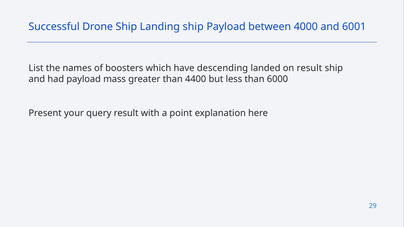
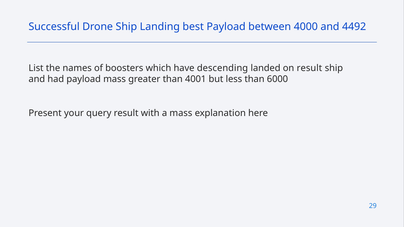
Landing ship: ship -> best (193, 27)
6001: 6001 -> 4492 (354, 27)
4400: 4400 -> 4001 (196, 79)
a point: point -> mass (181, 113)
